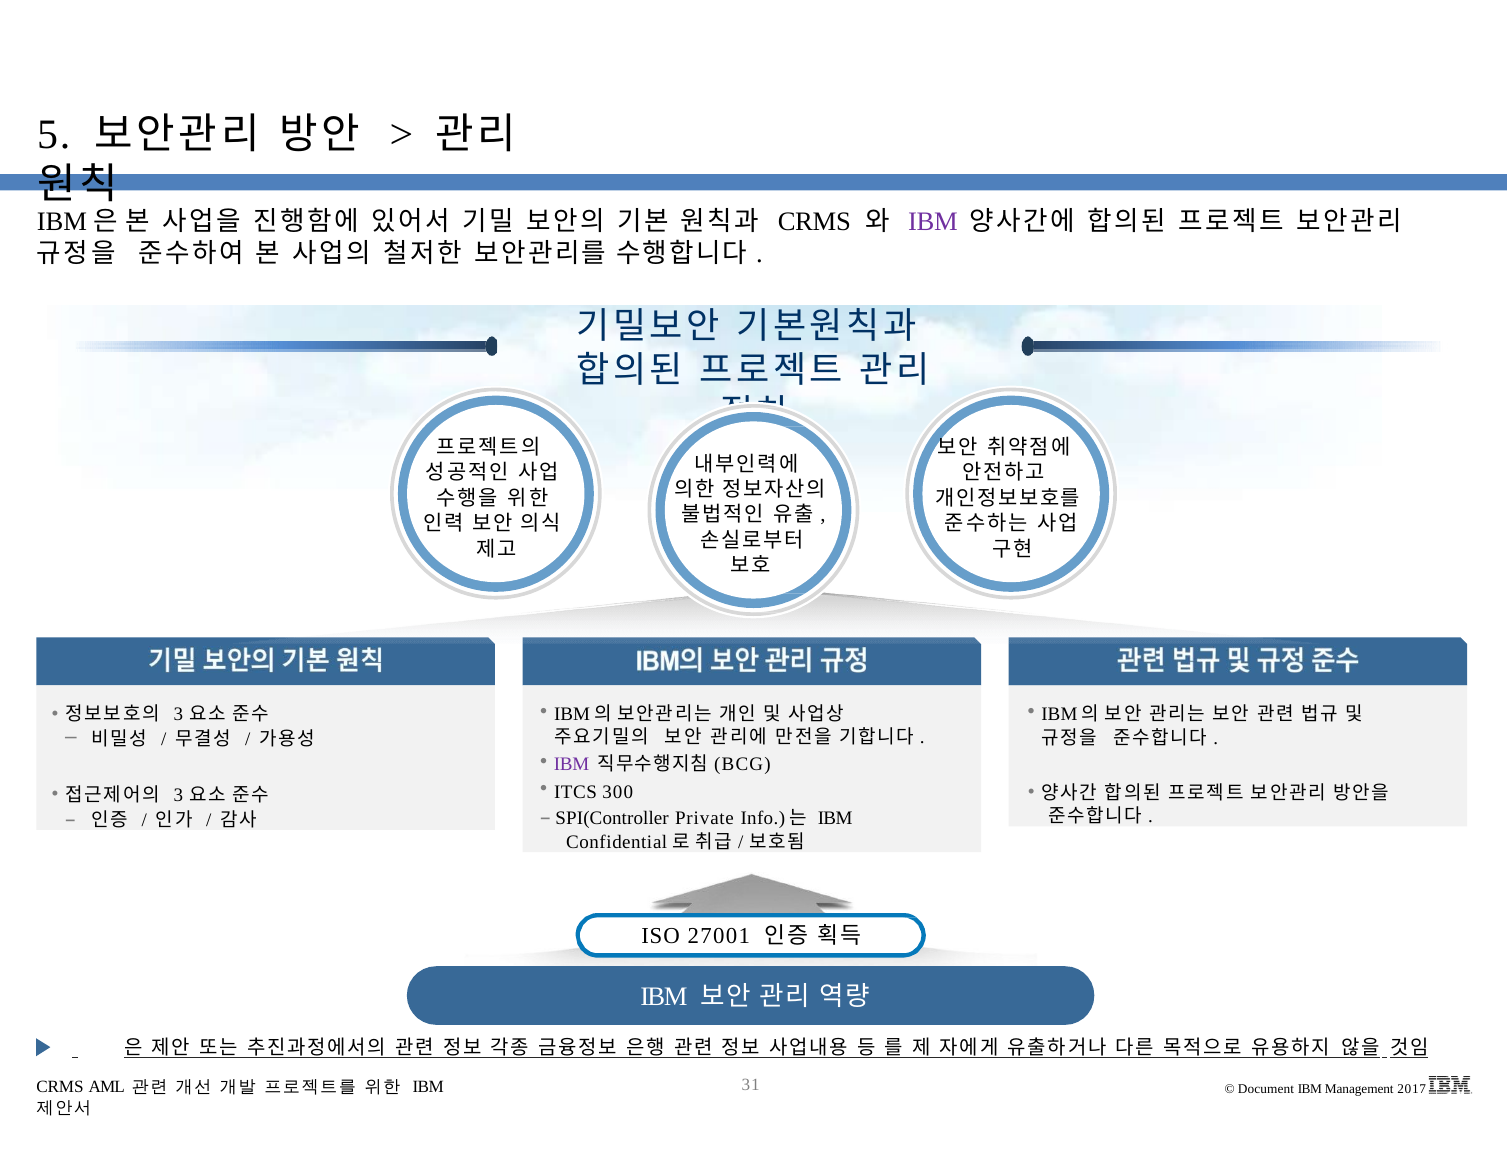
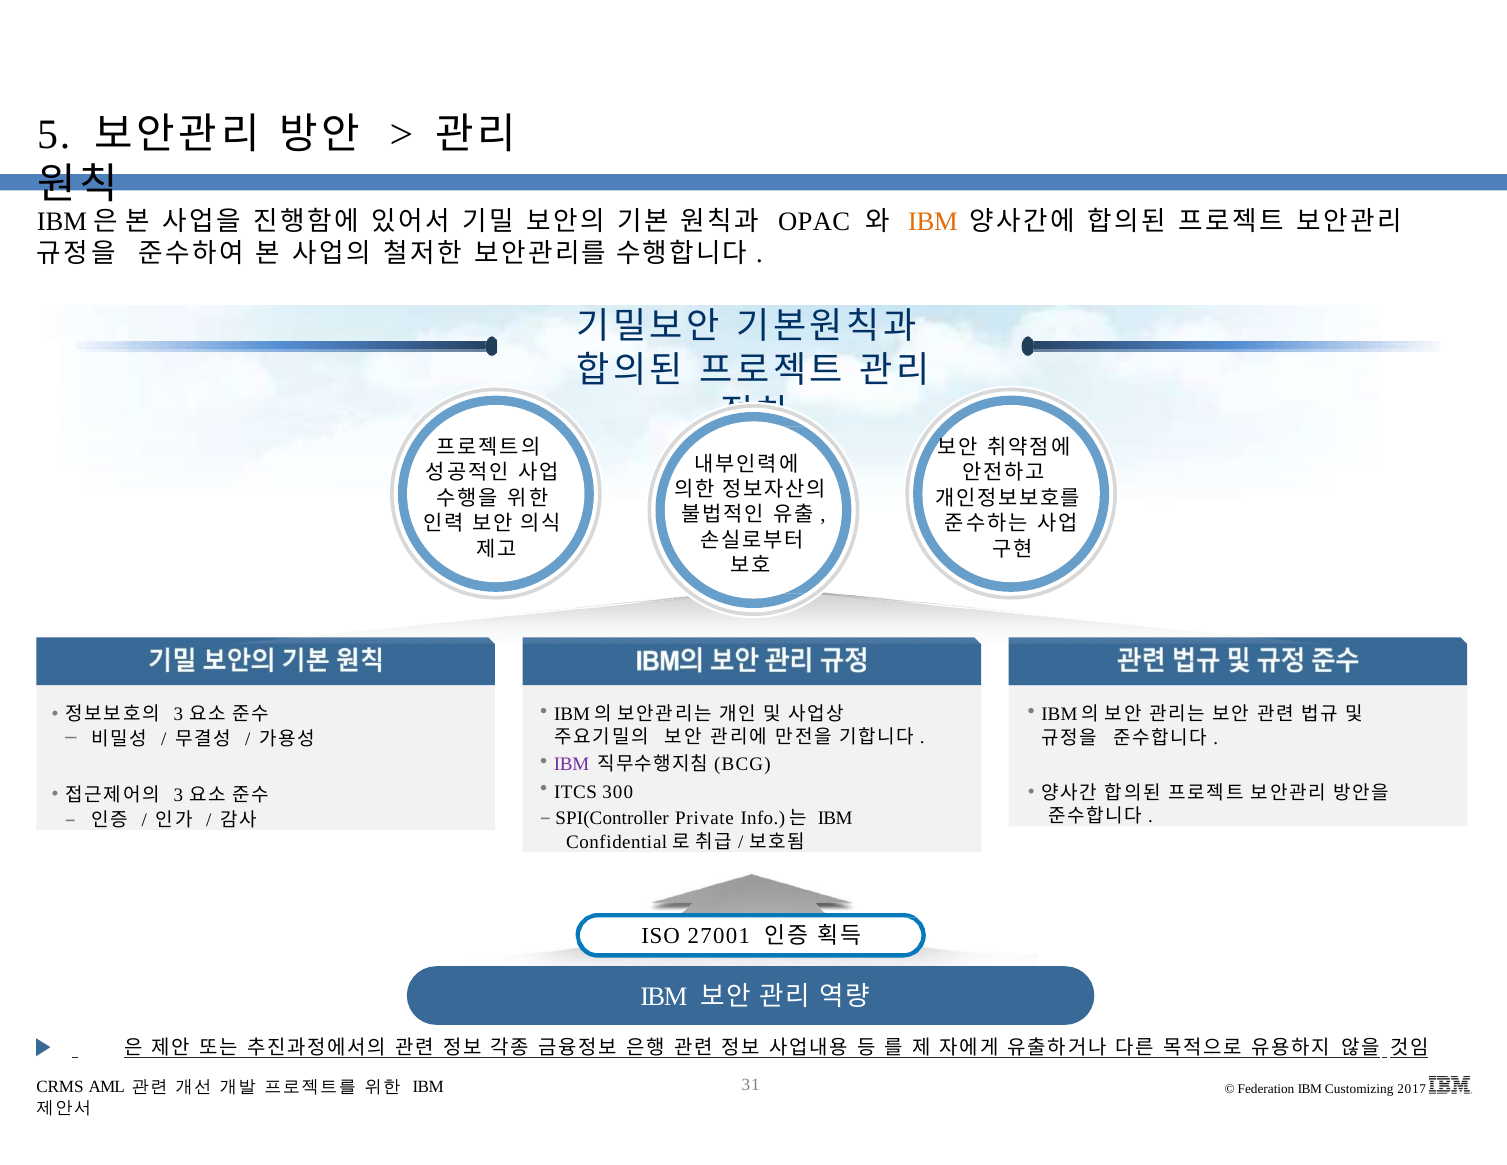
CRMS: CRMS -> OPAC (814, 222)
IBM colour: purple -> orange (933, 222)
Document: Document -> Federation (1266, 1088)
Management: Management -> Customizing (1359, 1088)
